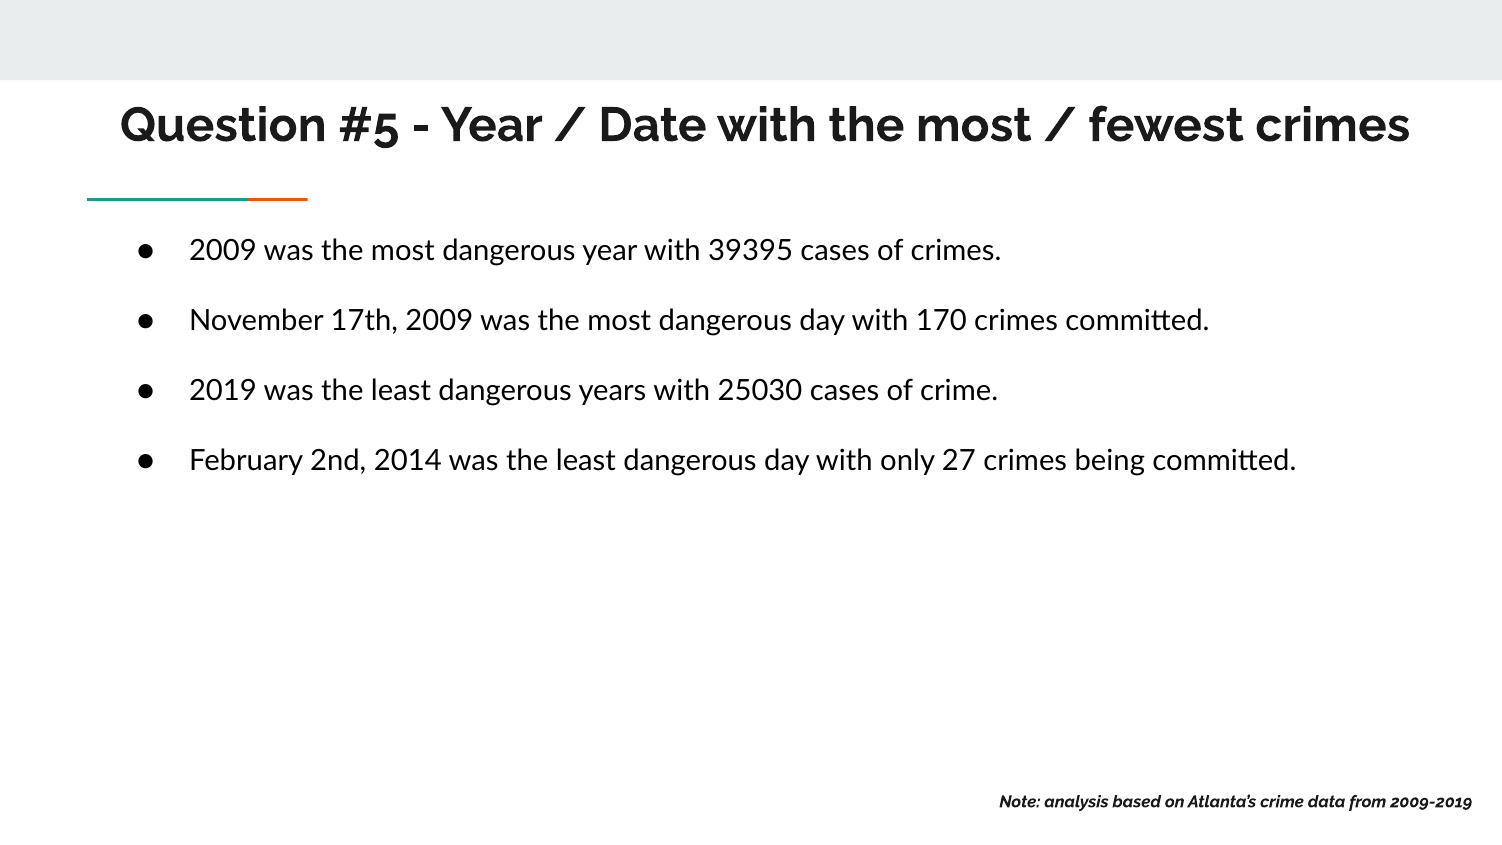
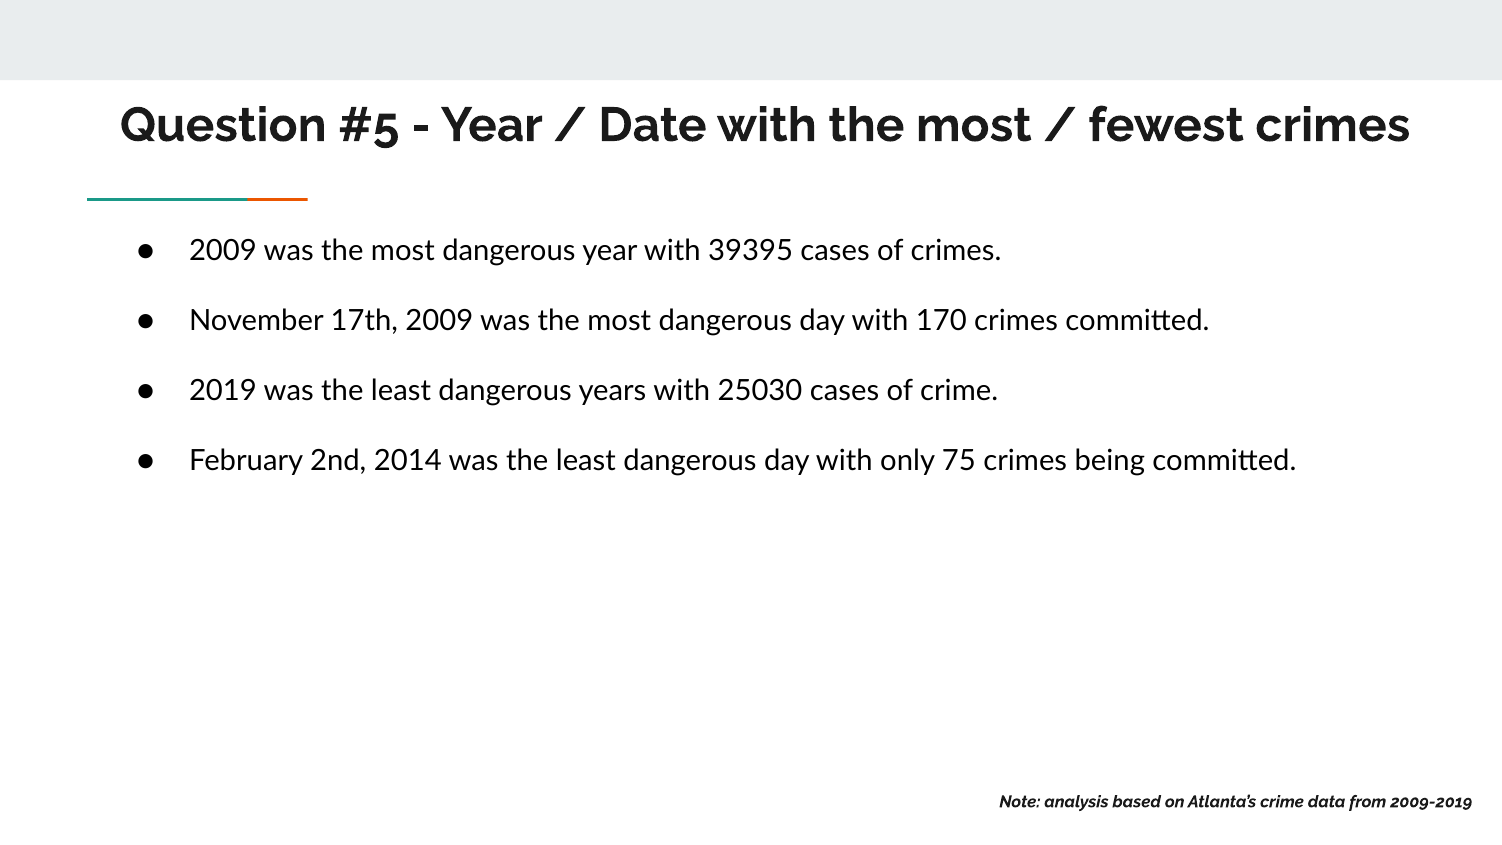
27: 27 -> 75 (959, 461)
